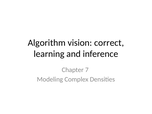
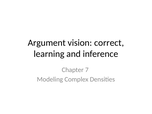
Algorithm: Algorithm -> Argument (47, 43)
